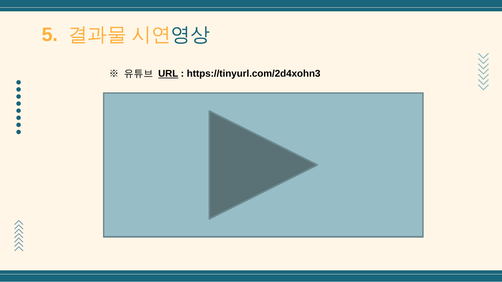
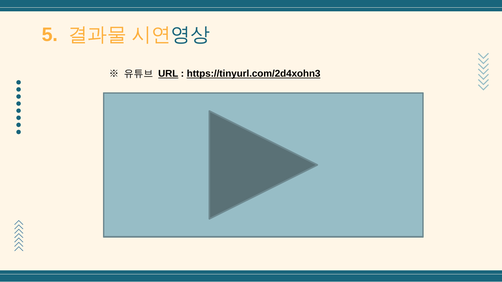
https://tinyurl.com/2d4xohn3 underline: none -> present (254, 74)
